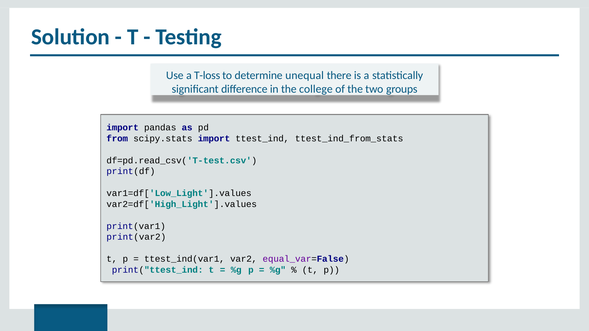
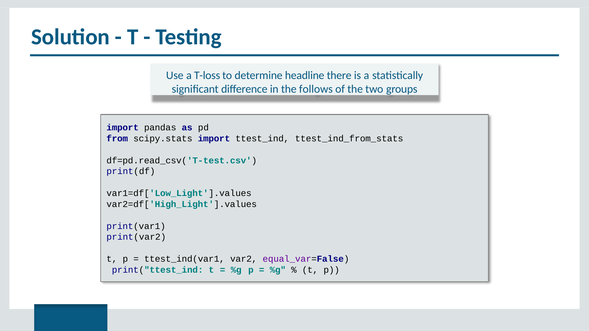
unequal: unequal -> headline (305, 75)
college: college -> follows (316, 89)
